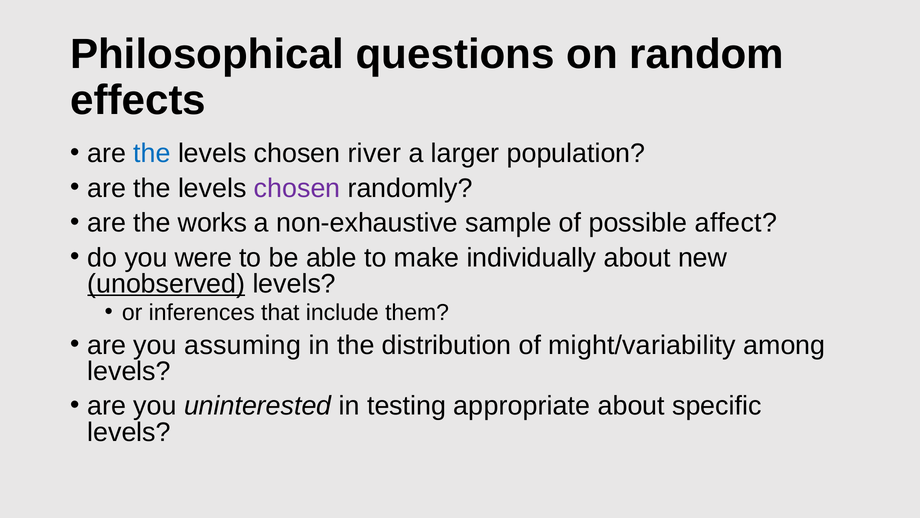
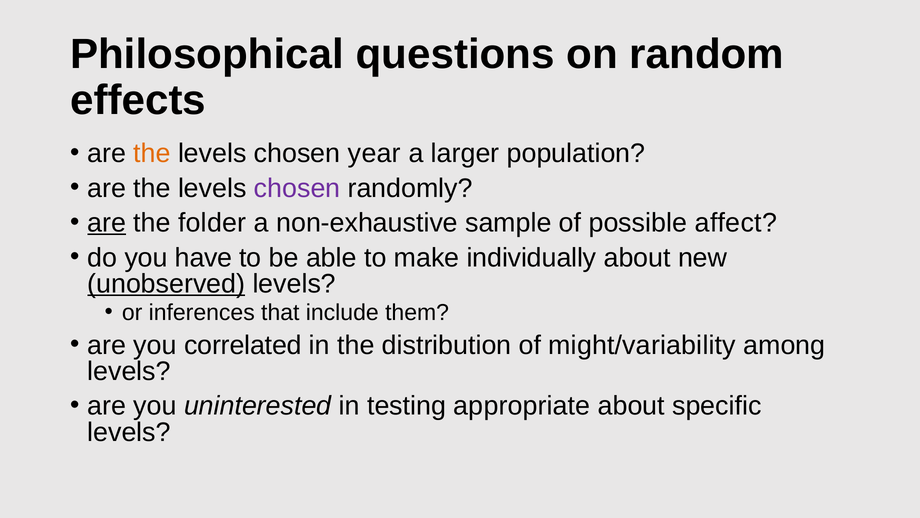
the colour: blue -> orange (152, 153)
river: river -> year (374, 153)
are underline: none -> present (107, 223)
works: works -> folder (212, 223)
were: were -> have (204, 257)
assuming: assuming -> correlated (243, 345)
